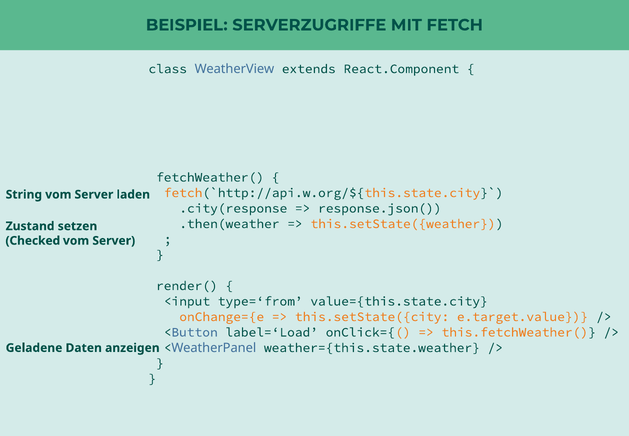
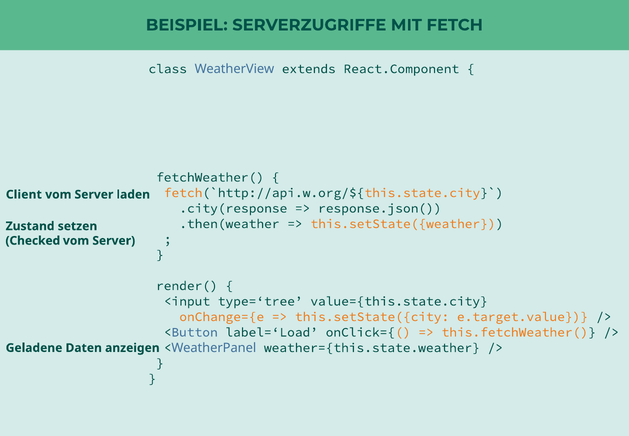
String: String -> Client (24, 194)
type=‘from: type=‘from -> type=‘tree (260, 301)
